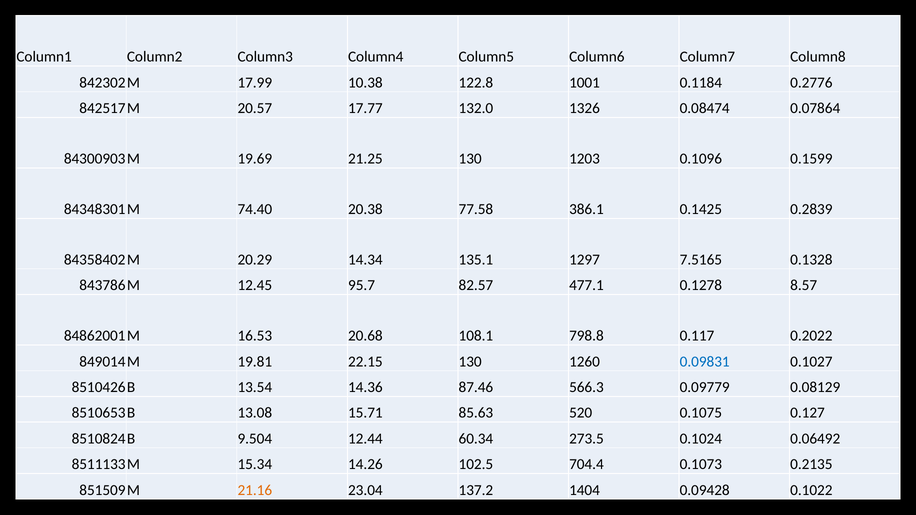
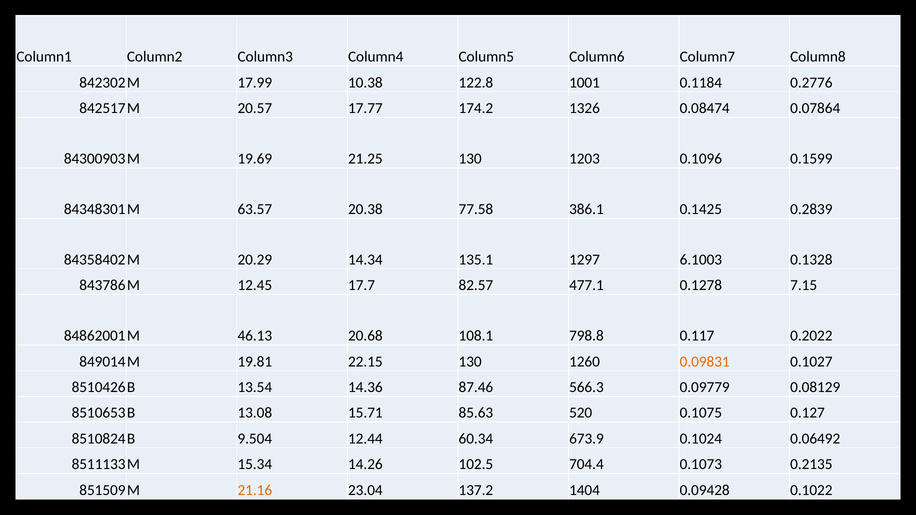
132.0: 132.0 -> 174.2 (476, 108)
74.40: 74.40 -> 63.57 (255, 209)
7.5165: 7.5165 -> 6.1003 (701, 260)
95.7: 95.7 -> 17.7 (362, 286)
8.57: 8.57 -> 7.15 (804, 286)
16.53: 16.53 -> 46.13 (255, 336)
0.09831 colour: blue -> orange (705, 362)
273.5: 273.5 -> 673.9 (586, 439)
